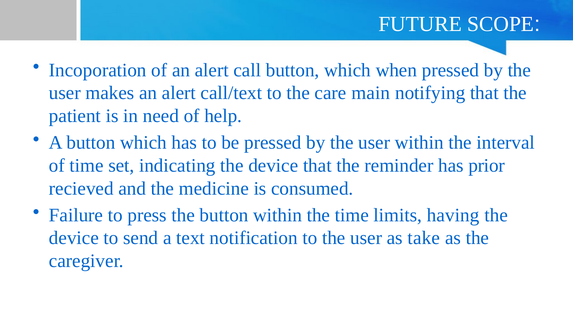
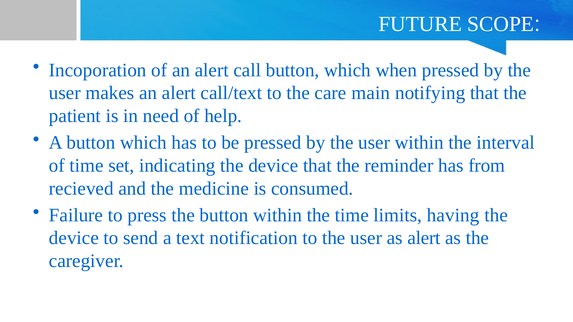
prior: prior -> from (487, 166)
as take: take -> alert (424, 238)
